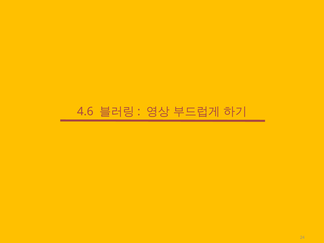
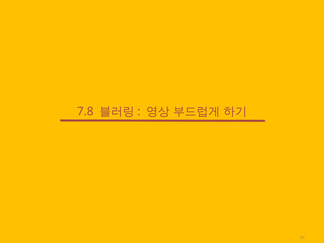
4.6: 4.6 -> 7.8 (85, 111)
